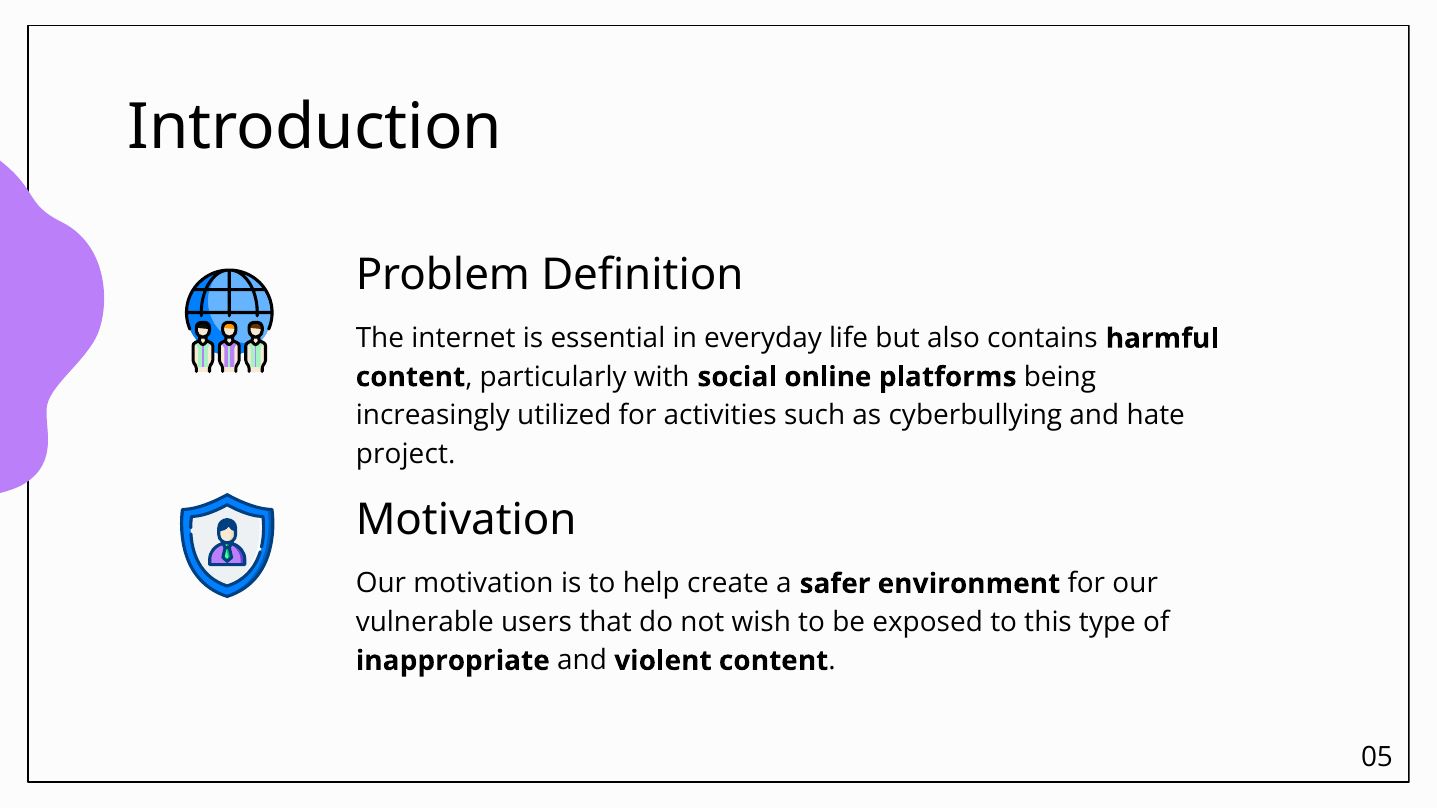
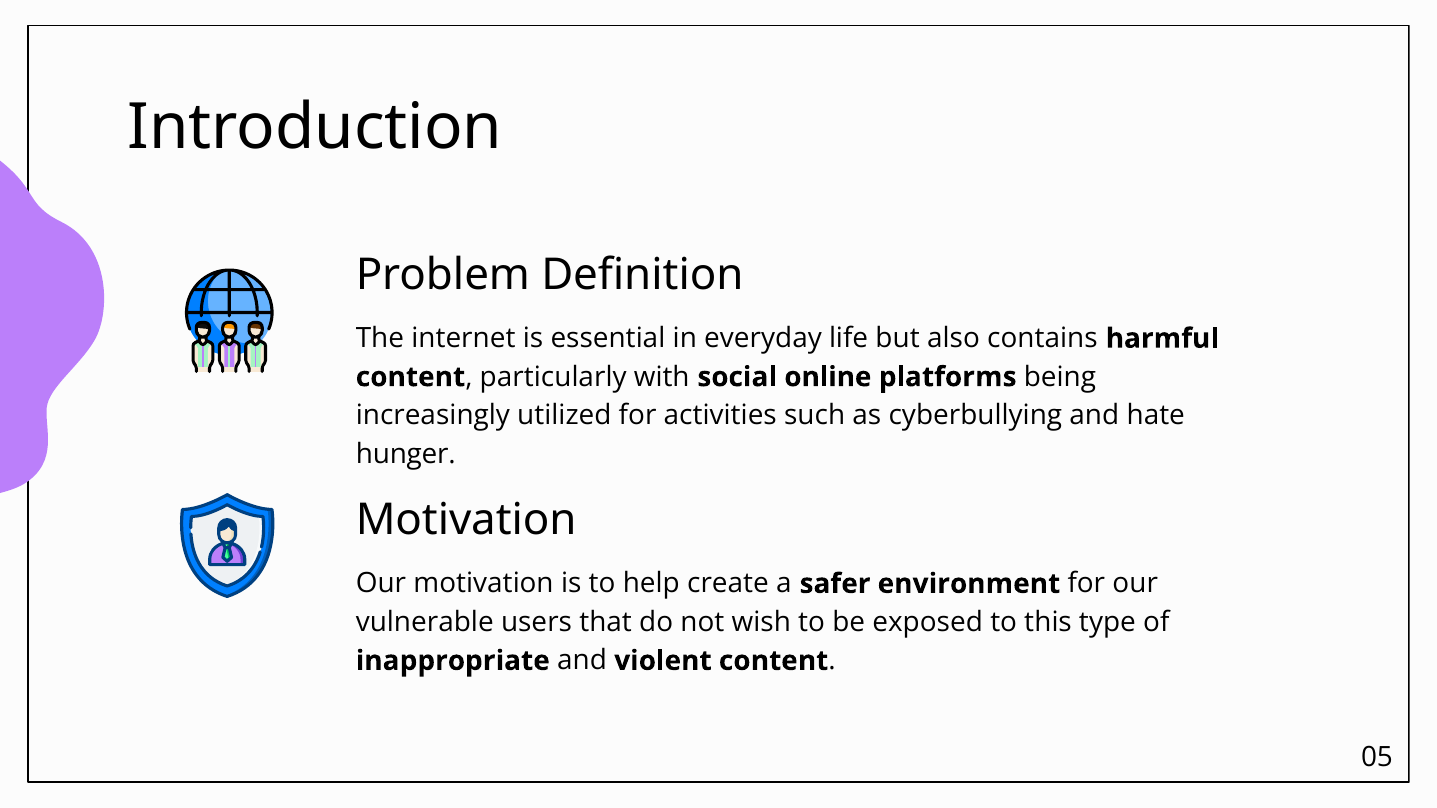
project: project -> hunger (406, 454)
